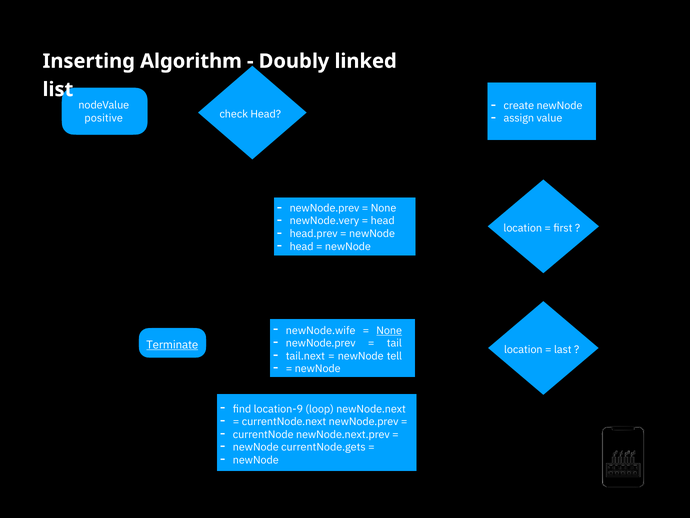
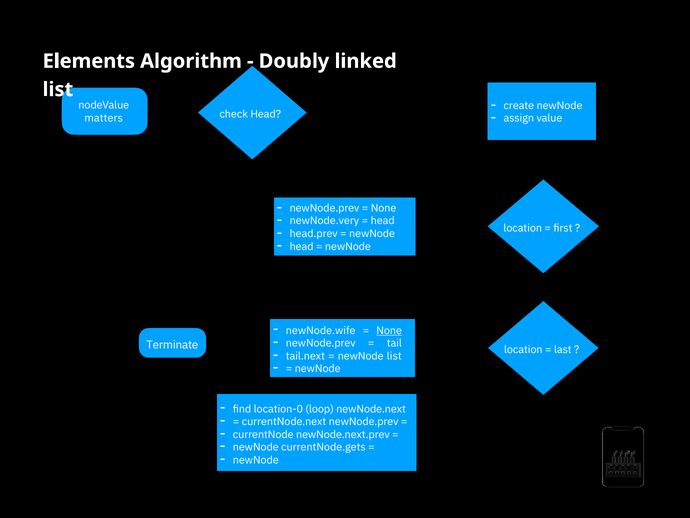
Inserting: Inserting -> Elements (89, 61)
positive: positive -> matters (104, 118)
Terminate underline: present -> none (172, 345)
newNode tell: tell -> list (394, 356)
location-9: location-9 -> location-0 (278, 409)
